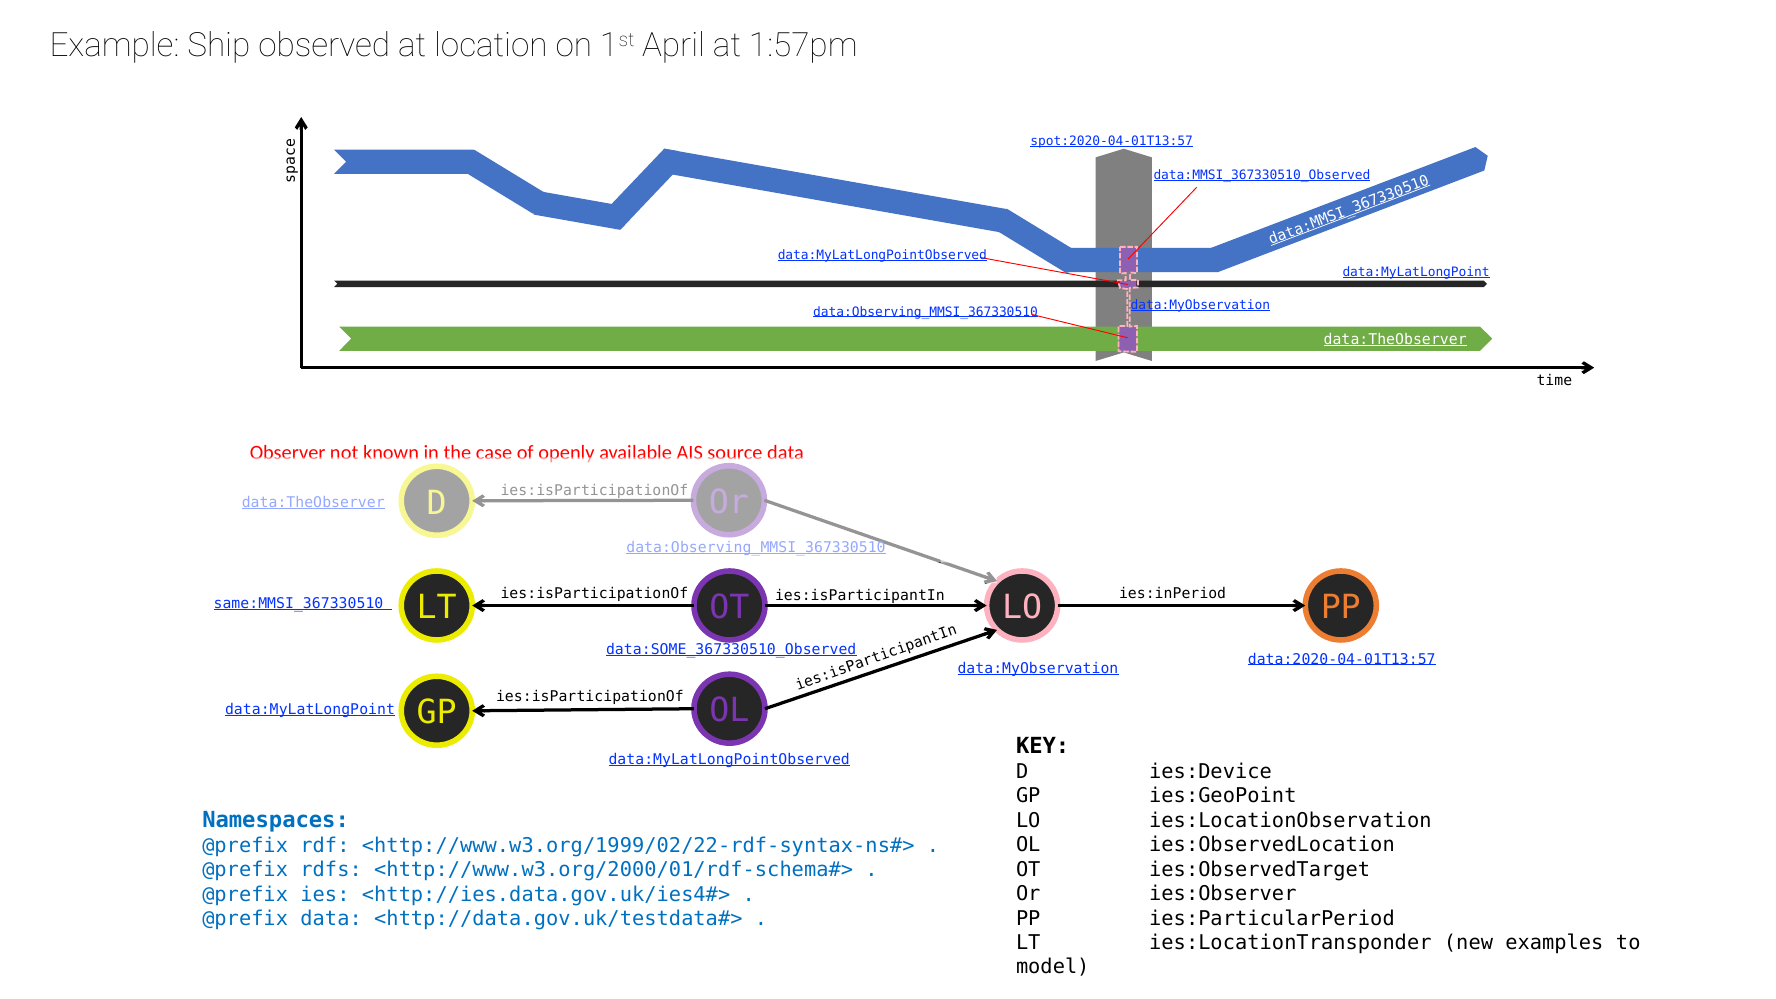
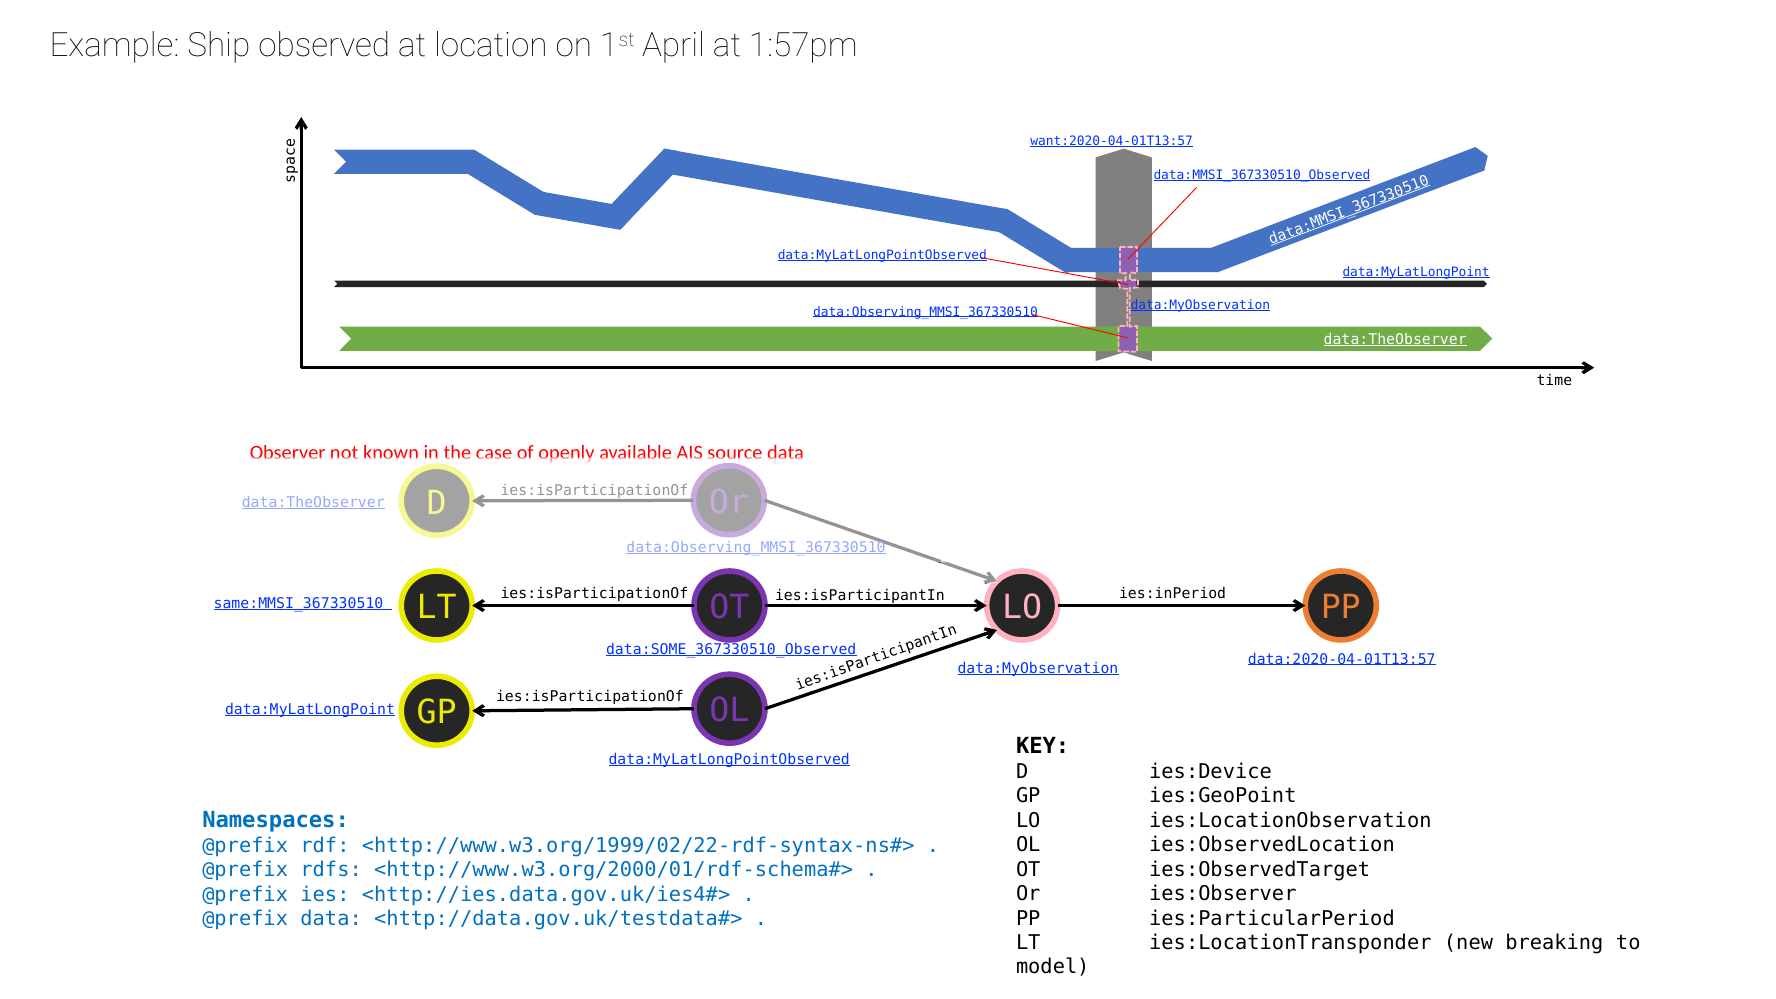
spot:2020-04-01T13:57: spot:2020-04-01T13:57 -> want:2020-04-01T13:57 (1112, 141)
examples: examples -> breaking (1554, 943)
